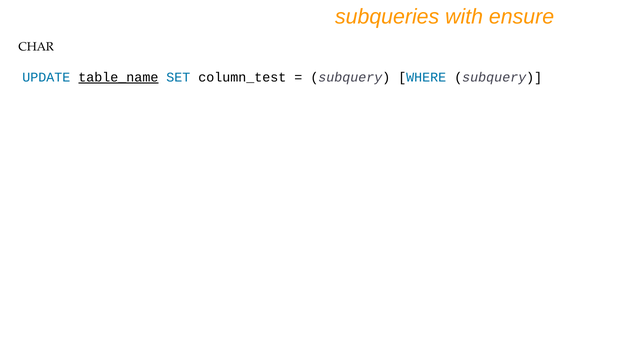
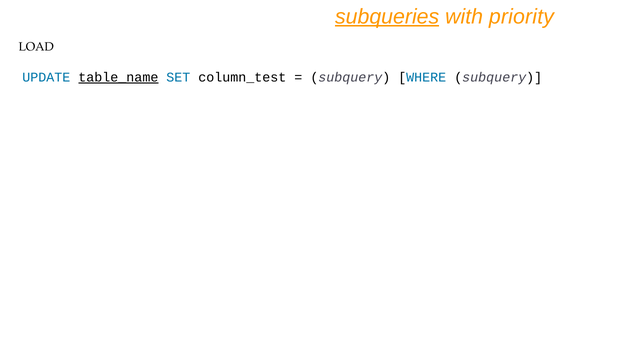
subqueries underline: none -> present (387, 17)
ensure: ensure -> priority (521, 17)
CHAR: CHAR -> LOAD (36, 47)
